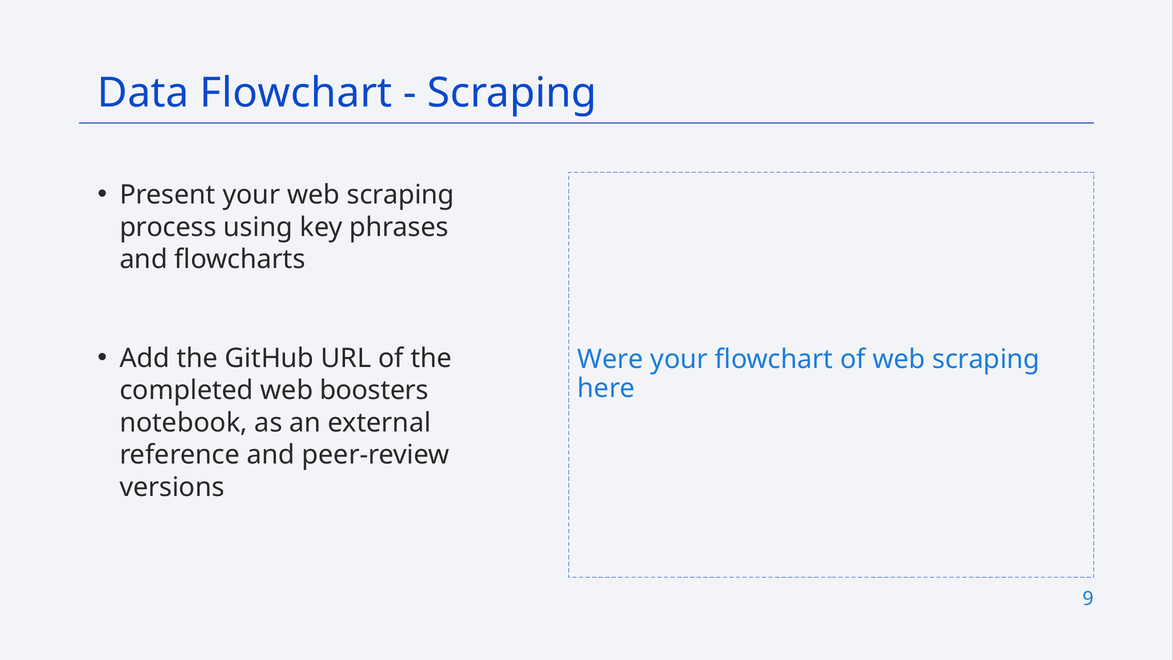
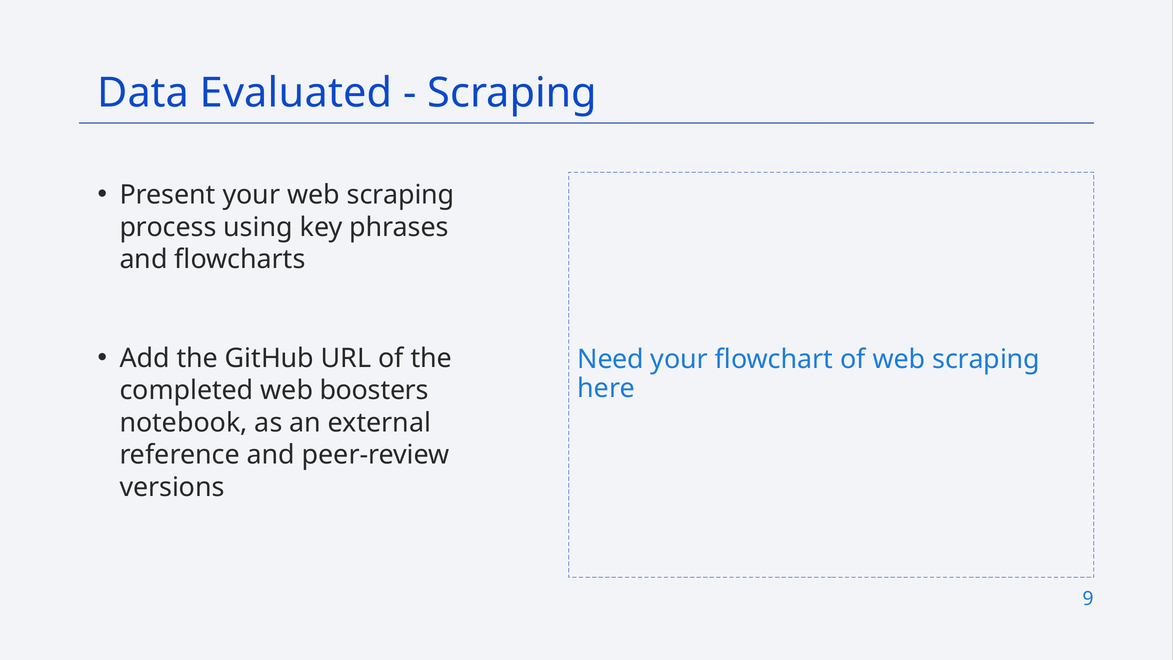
Data Flowchart: Flowchart -> Evaluated (296, 93)
Were: Were -> Need (611, 359)
